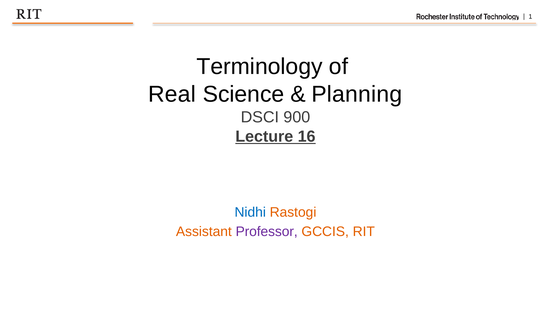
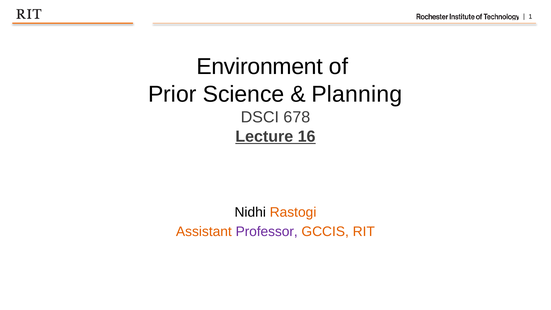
Terminology: Terminology -> Environment (260, 67)
Real: Real -> Prior (172, 94)
900: 900 -> 678 (297, 117)
Nidhi colour: blue -> black (250, 212)
